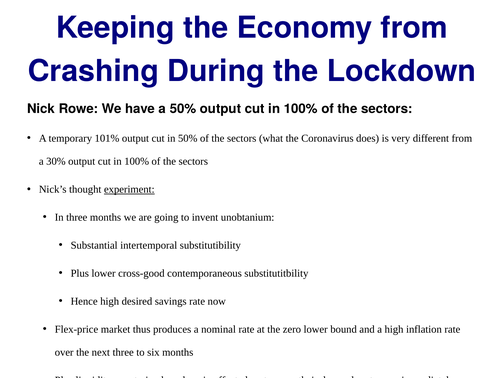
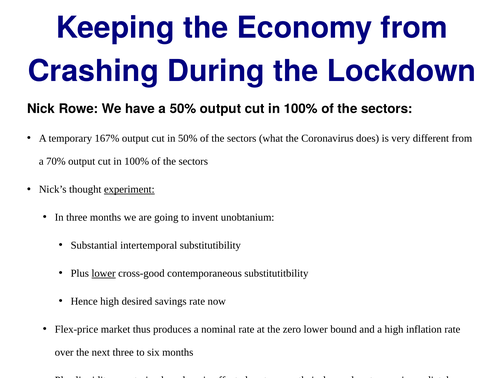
101%: 101% -> 167% (107, 138)
30%: 30% -> 70% (56, 161)
lower underline: none -> present (104, 273)
